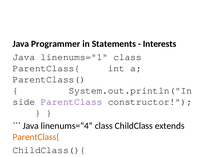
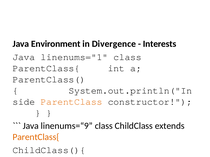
Programmer: Programmer -> Environment (56, 44)
Statements: Statements -> Divergence (114, 44)
ParentClass colour: purple -> orange (71, 102)
linenums=“4: linenums=“4 -> linenums=“9 (67, 126)
